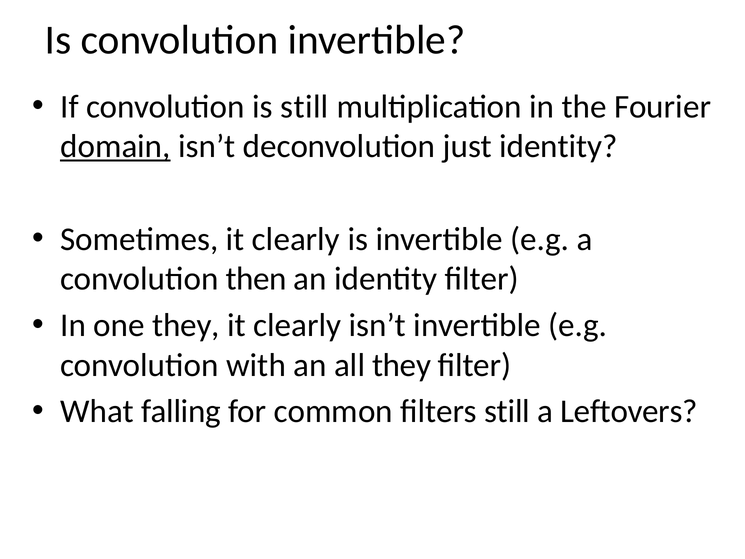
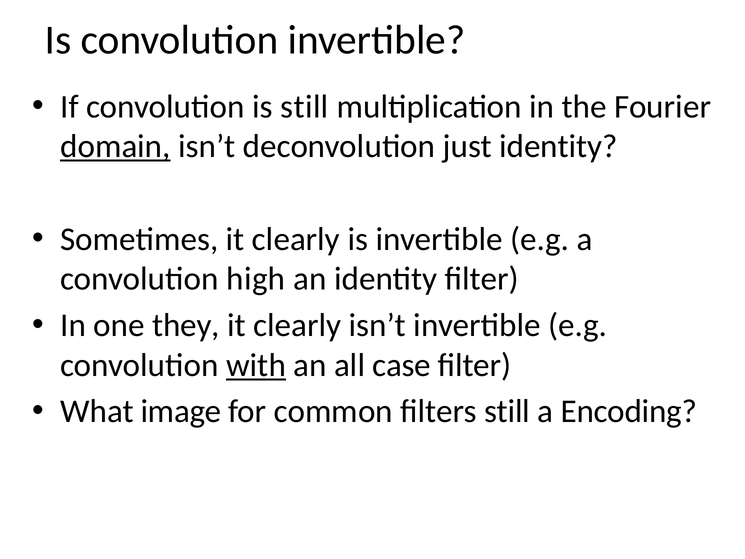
then: then -> high (256, 279)
with underline: none -> present (256, 365)
all they: they -> case (402, 365)
falling: falling -> image (181, 411)
Leftovers: Leftovers -> Encoding (629, 411)
